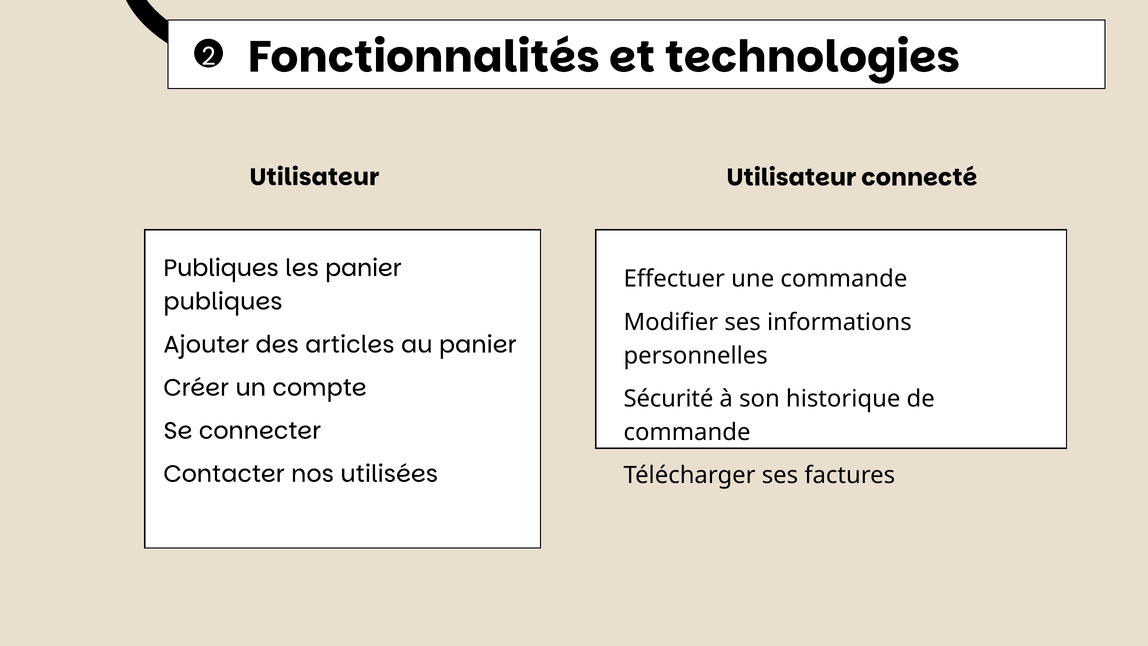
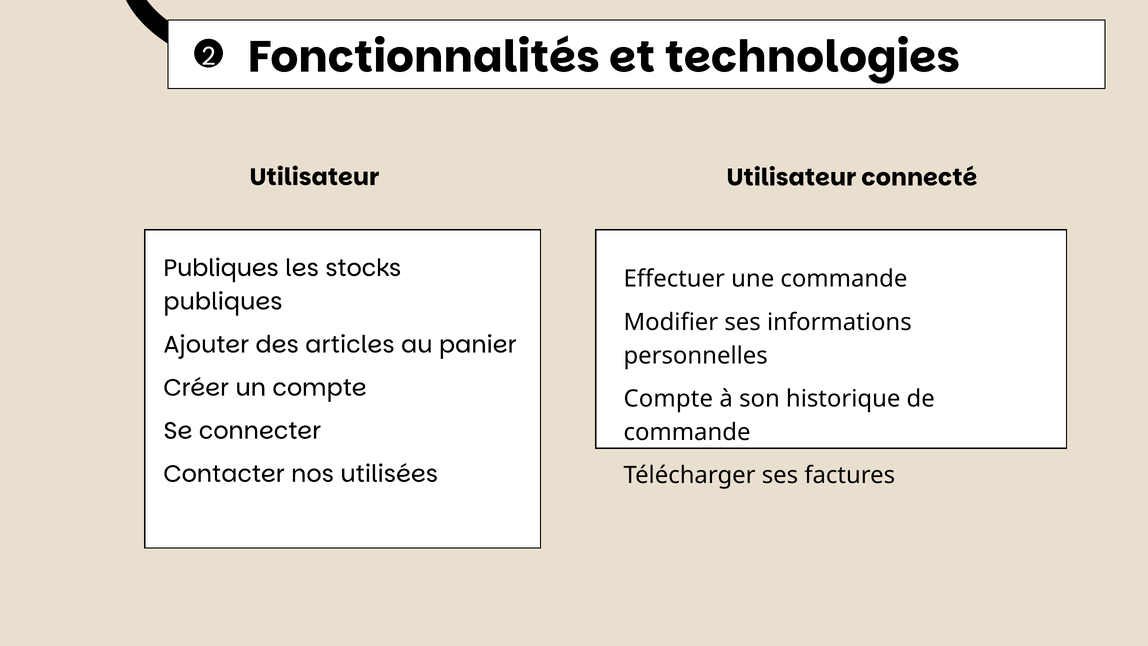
les panier: panier -> stocks (363, 268)
Sécurité: Sécurité -> Compte (668, 399)
